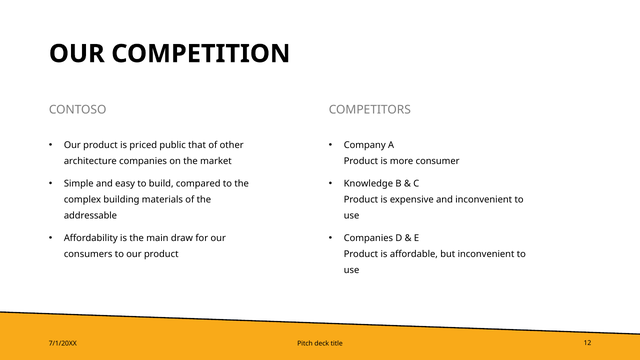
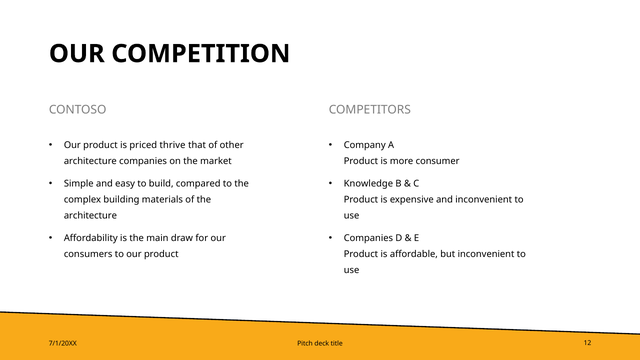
public: public -> thrive (173, 145)
addressable: addressable -> architecture (90, 216)
